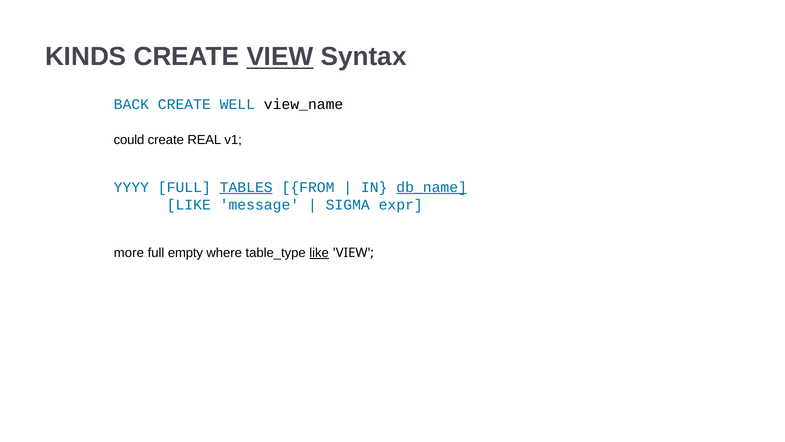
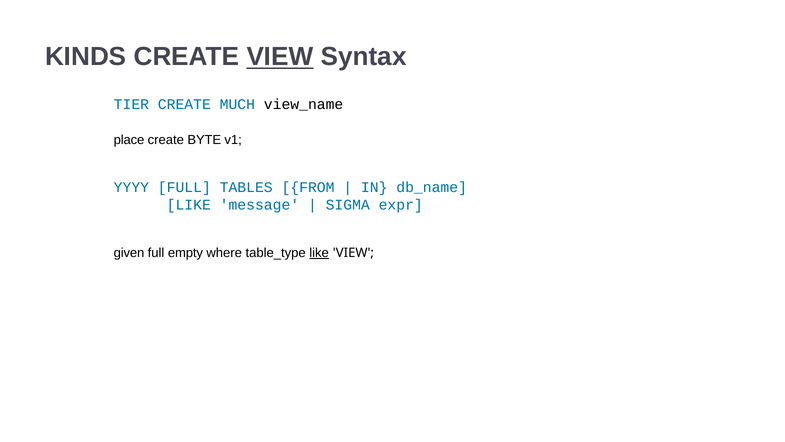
BACK: BACK -> TIER (131, 105)
WELL: WELL -> MUCH (237, 105)
could: could -> place (129, 140)
REAL: REAL -> BYTE (204, 140)
TABLES underline: present -> none (246, 187)
db_name underline: present -> none (432, 187)
more: more -> given (129, 253)
